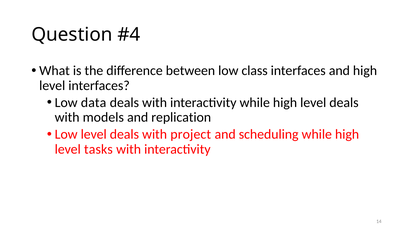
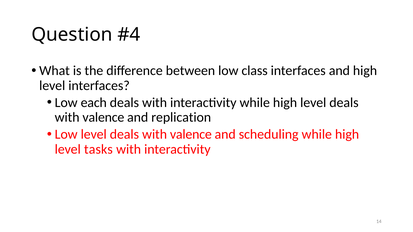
data: data -> each (94, 103)
models: models -> valence (103, 118)
project: project -> valence (191, 135)
